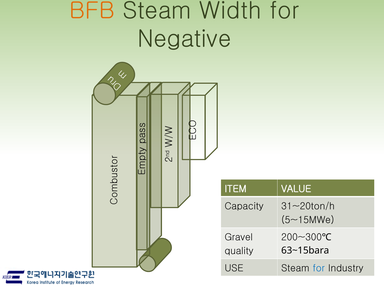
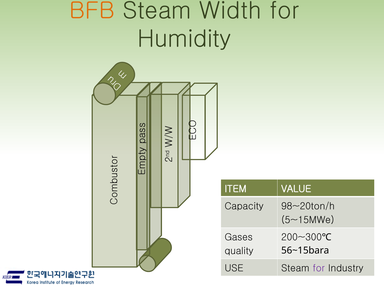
Negative: Negative -> Humidity (184, 39)
31~20ton/h: 31~20ton/h -> 98~20ton/h (308, 206)
Gravel: Gravel -> Gases (239, 237)
63~15bara: 63~15bara -> 56~15bara (305, 250)
for colour: blue -> purple (319, 268)
